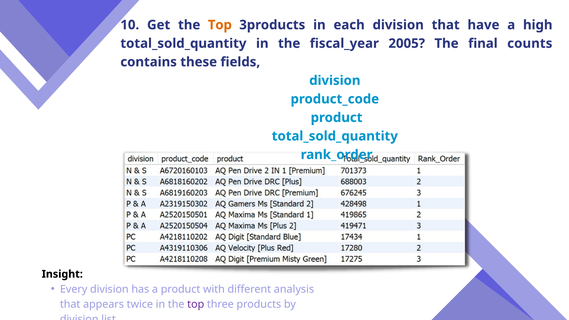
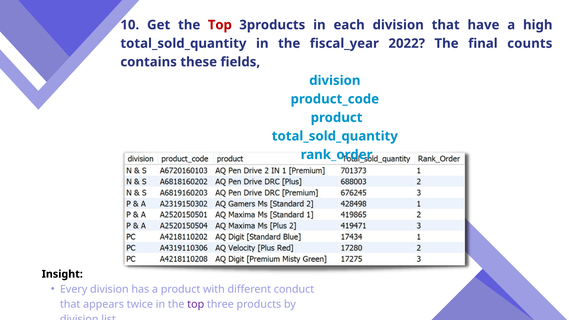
Top colour: orange -> red (220, 25)
2005: 2005 -> 2022 (407, 43)
analysis: analysis -> conduct (294, 289)
